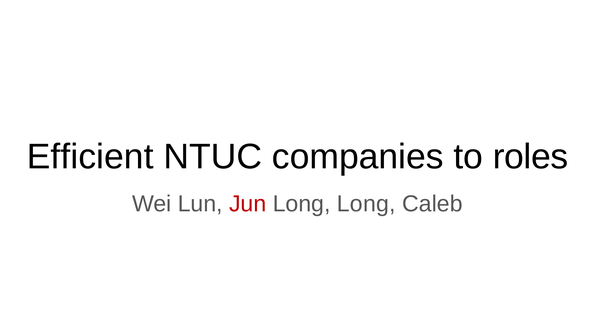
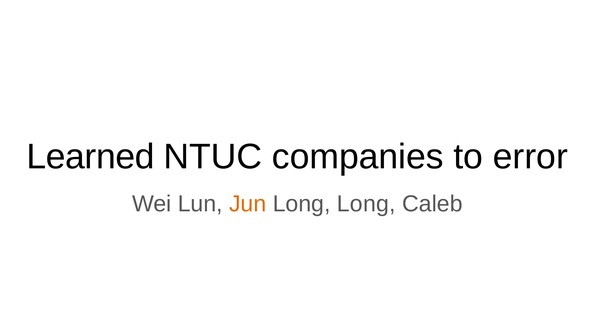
Efficient: Efficient -> Learned (90, 157)
roles: roles -> error (530, 157)
Jun colour: red -> orange (248, 204)
